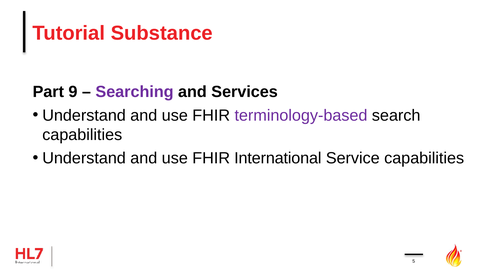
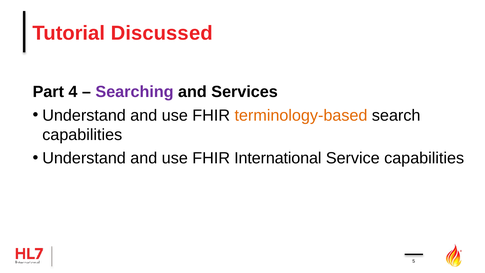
Substance: Substance -> Discussed (162, 33)
9: 9 -> 4 (73, 92)
terminology-based colour: purple -> orange (301, 115)
